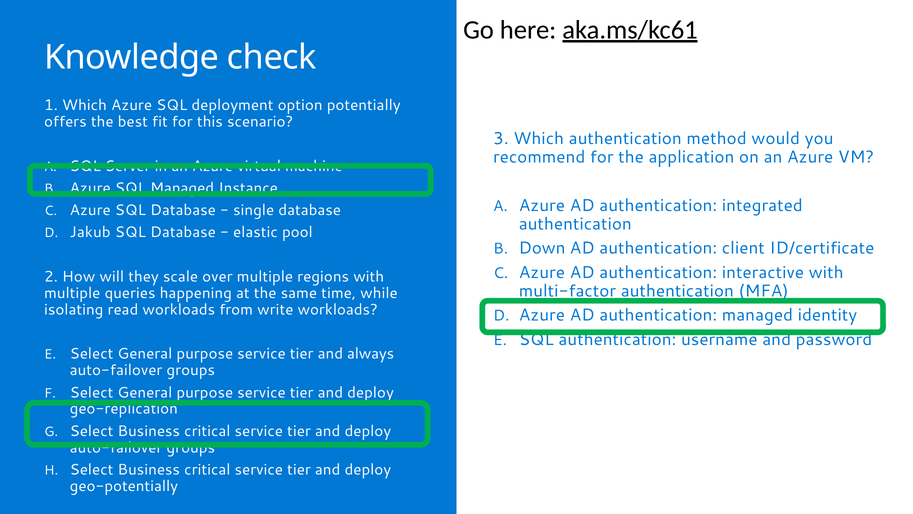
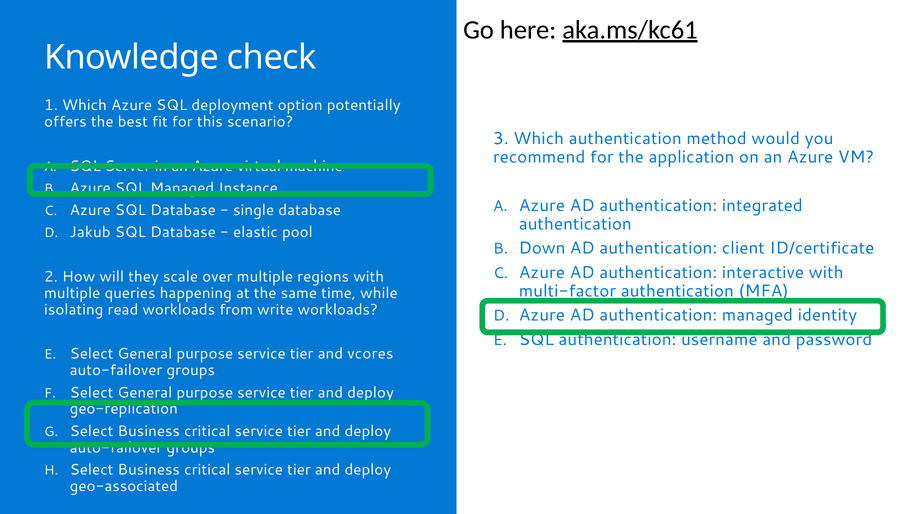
always: always -> vcores (370, 354)
geo-potentially: geo-potentially -> geo-associated (124, 486)
